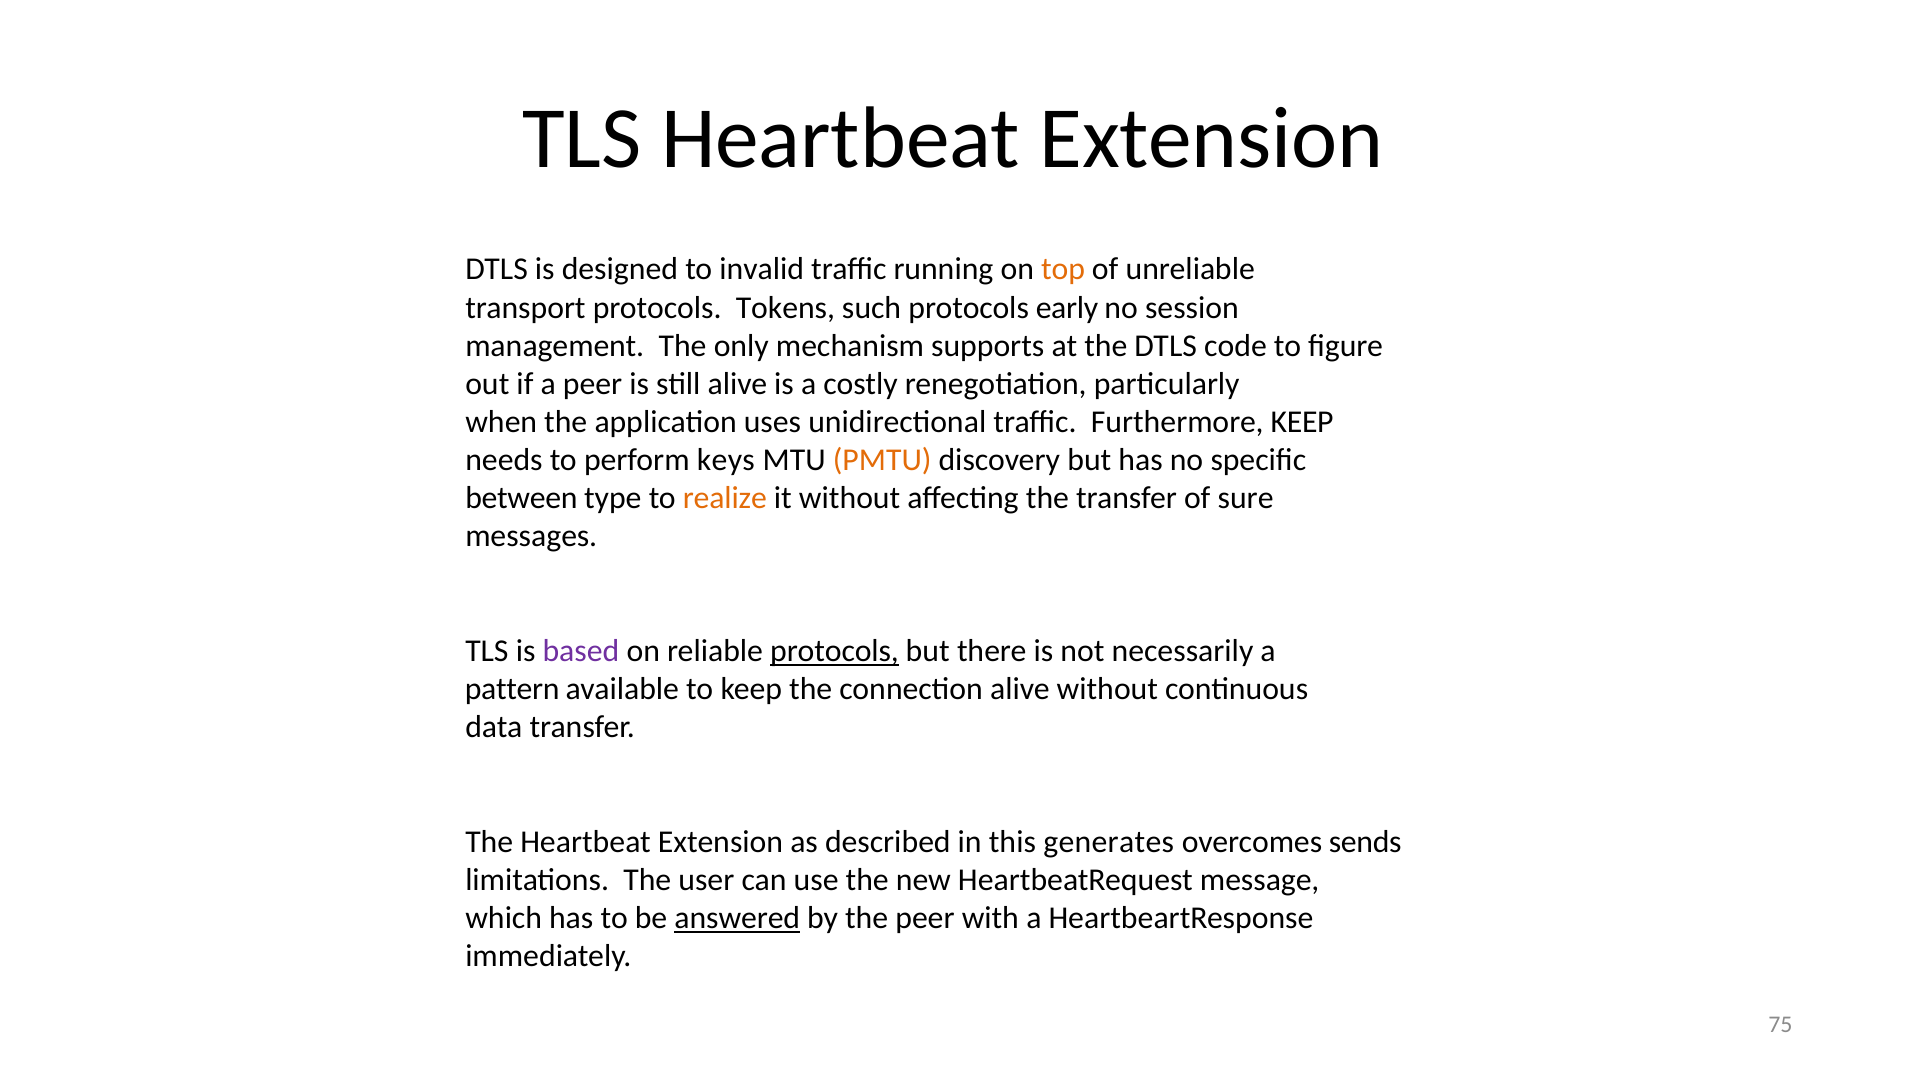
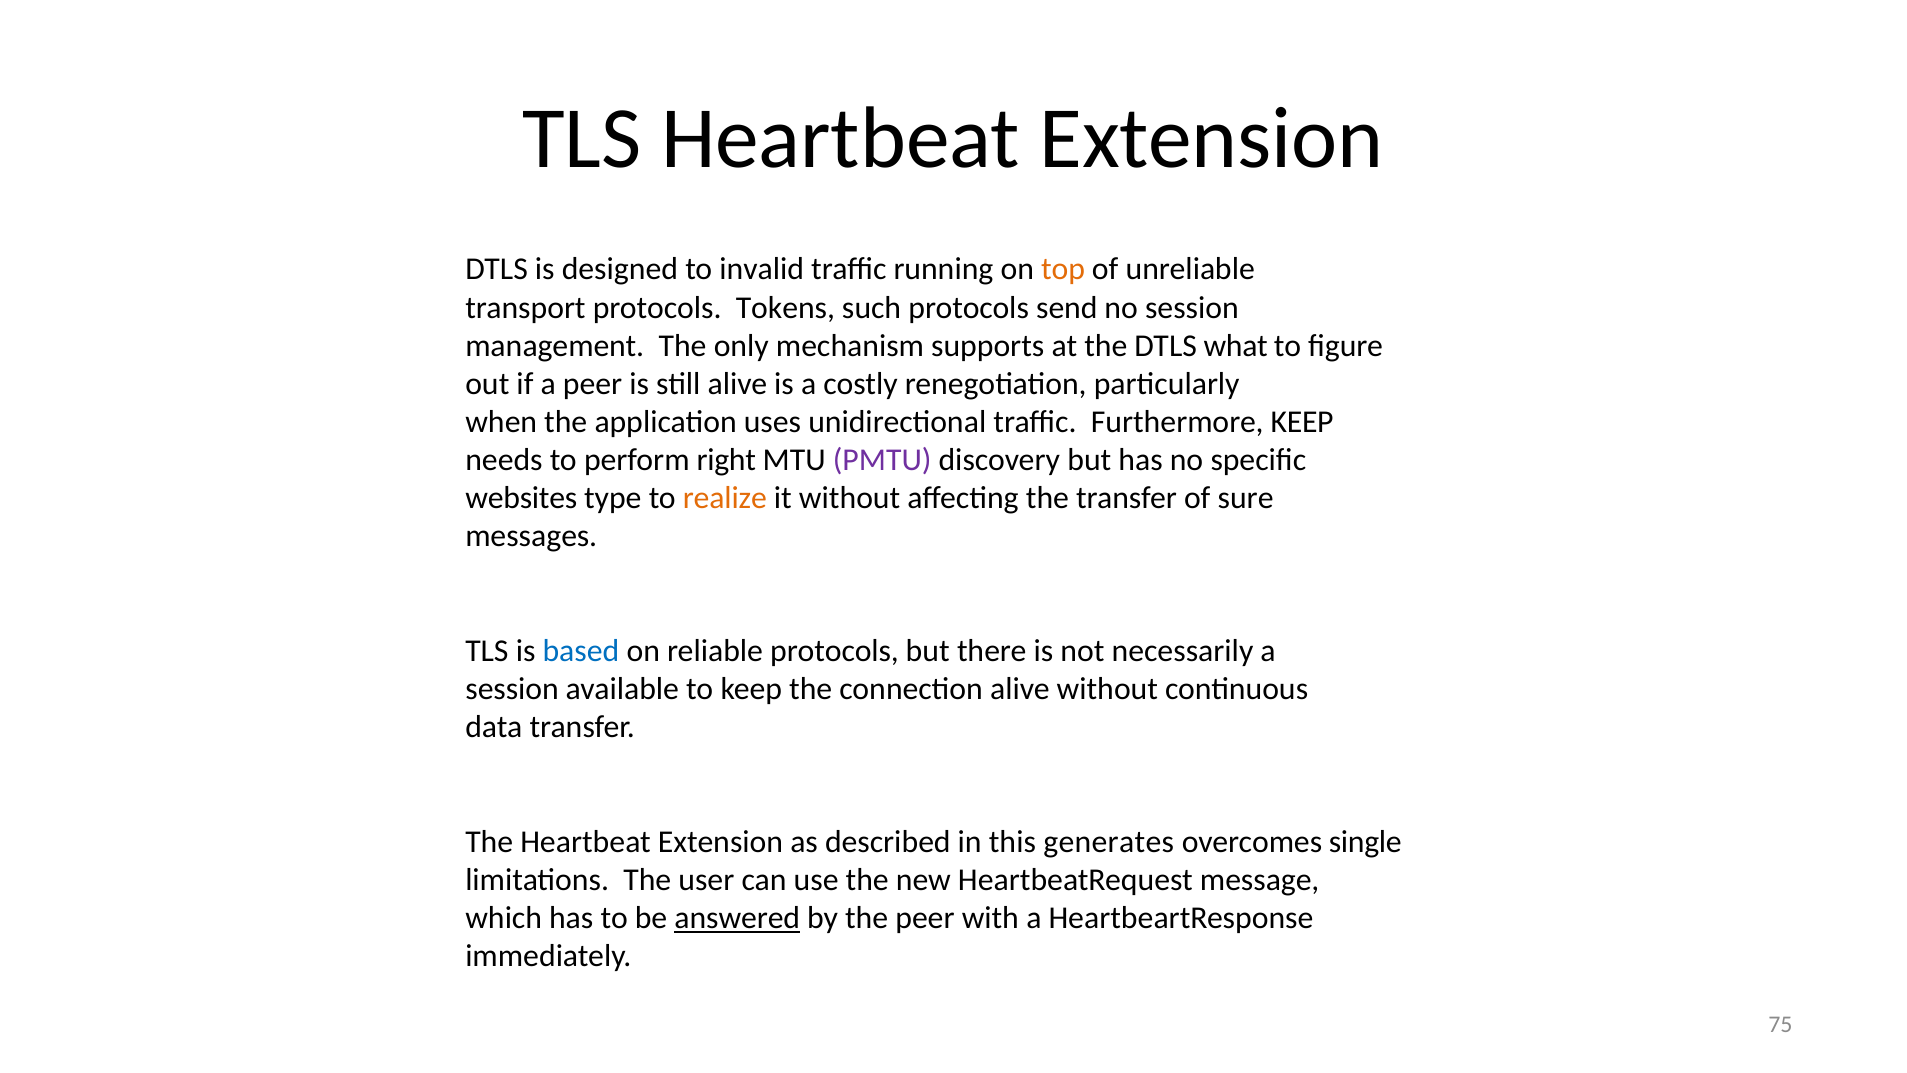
early: early -> send (1067, 307)
code: code -> what (1236, 346)
keys: keys -> right (726, 460)
PMTU colour: orange -> purple (882, 460)
between: between -> websites (521, 498)
based colour: purple -> blue (581, 651)
protocols underline: present -> none (835, 651)
pattern: pattern -> session (512, 689)
sends: sends -> single (1365, 841)
